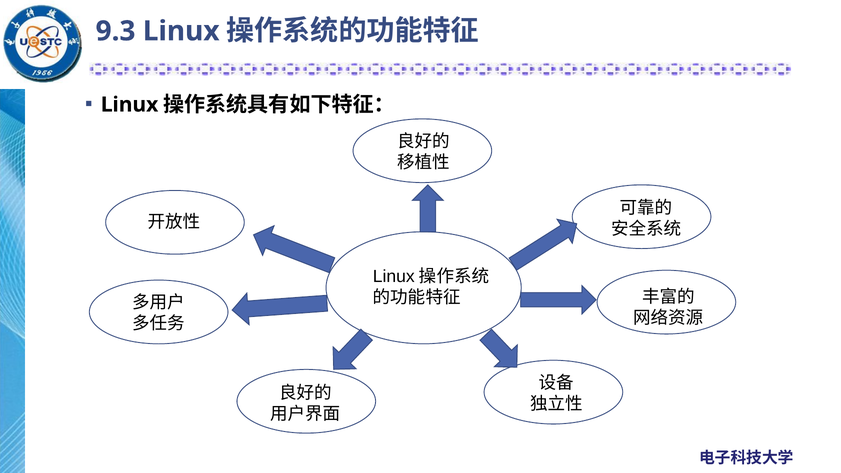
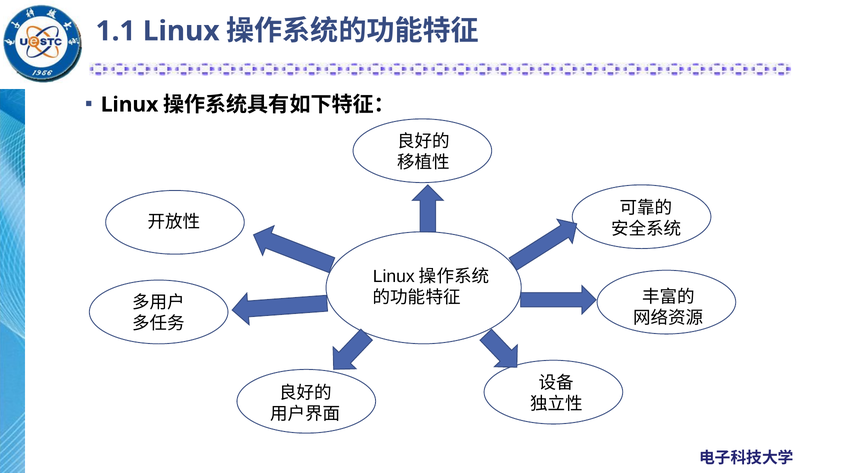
9.3: 9.3 -> 1.1 (116, 31)
